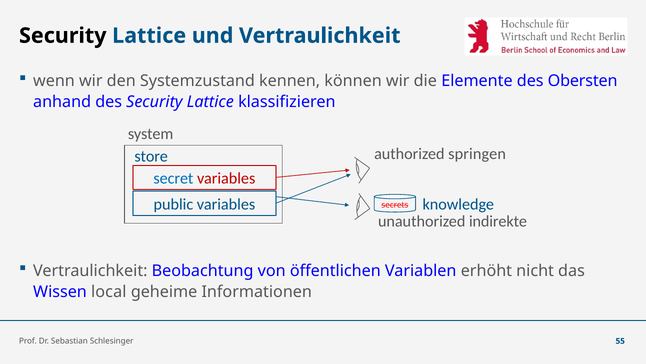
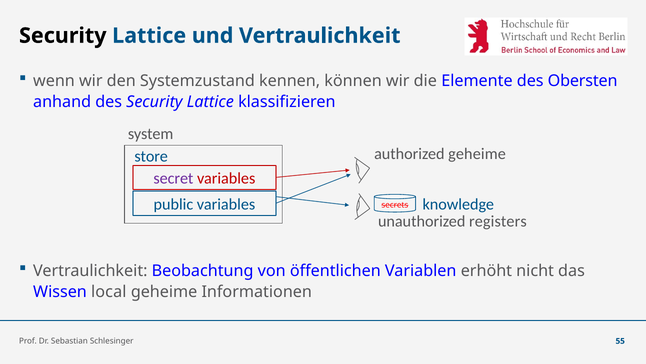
authorized springen: springen -> geheime (477, 154)
secret colour: blue -> purple (173, 178)
indirekte: indirekte -> registers (498, 221)
